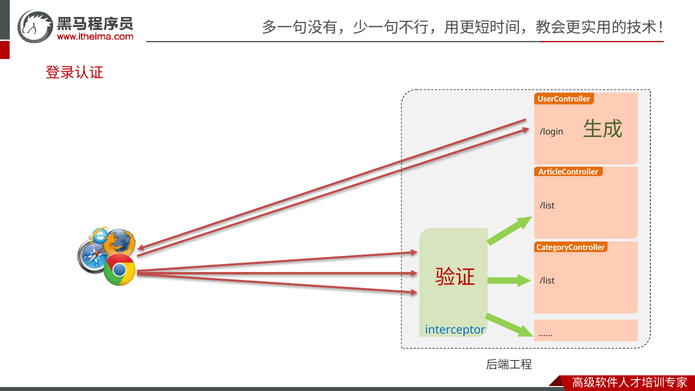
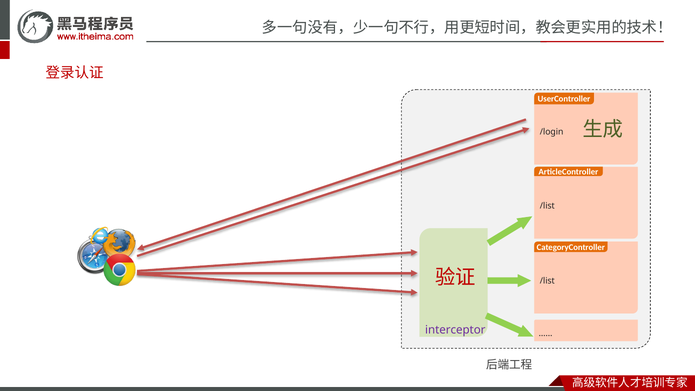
interceptor colour: blue -> purple (455, 330)
